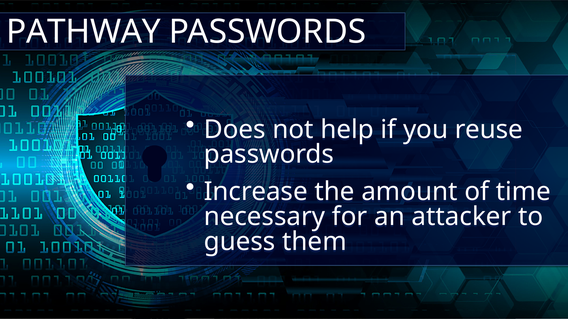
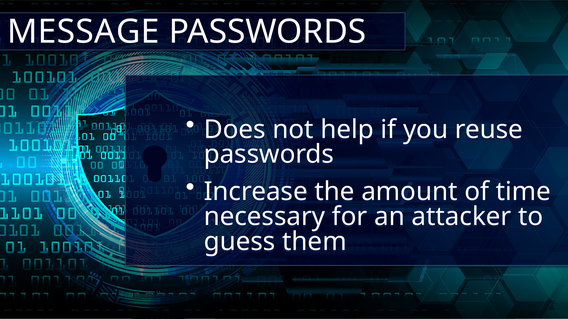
PATHWAY: PATHWAY -> MESSAGE (83, 32)
